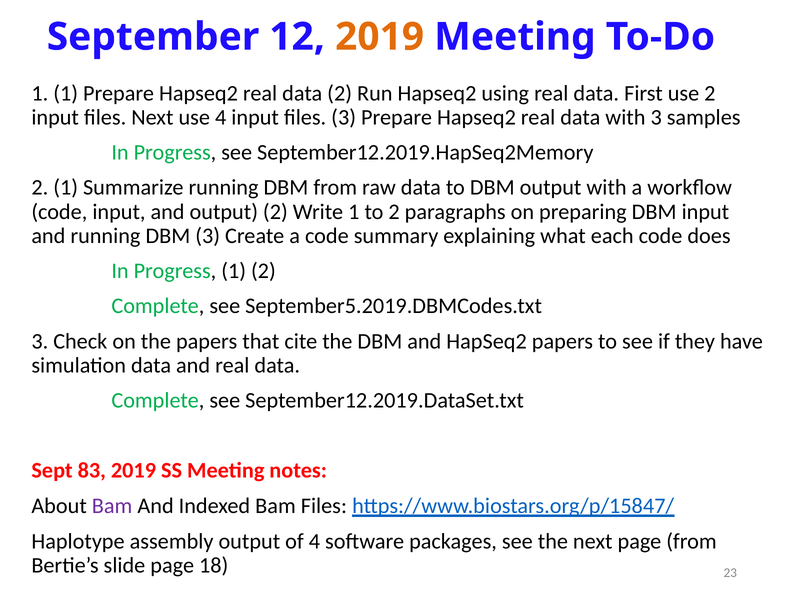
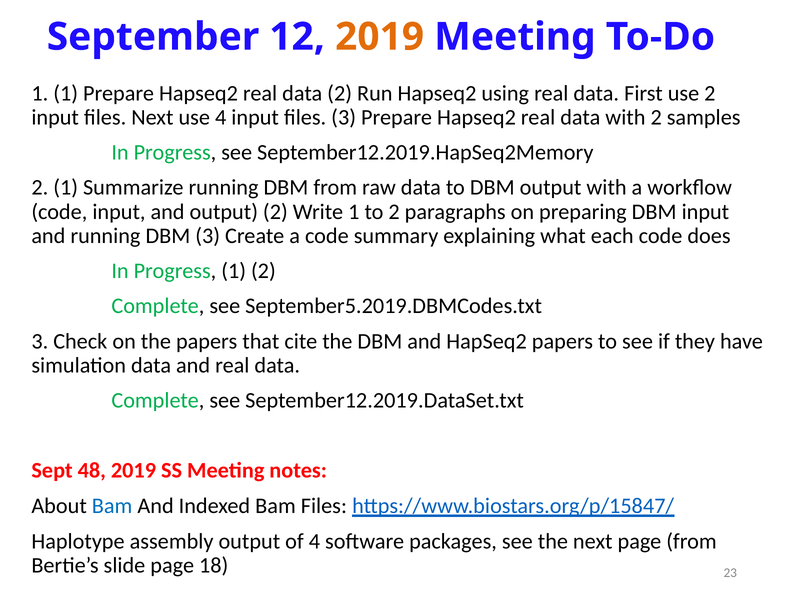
with 3: 3 -> 2 (656, 117)
83: 83 -> 48 (92, 471)
Bam colour: purple -> blue (112, 506)
